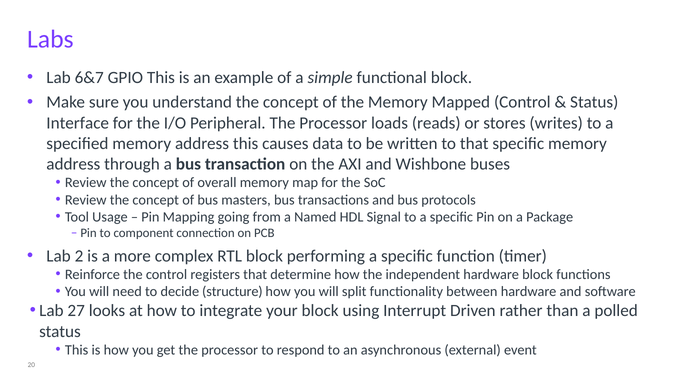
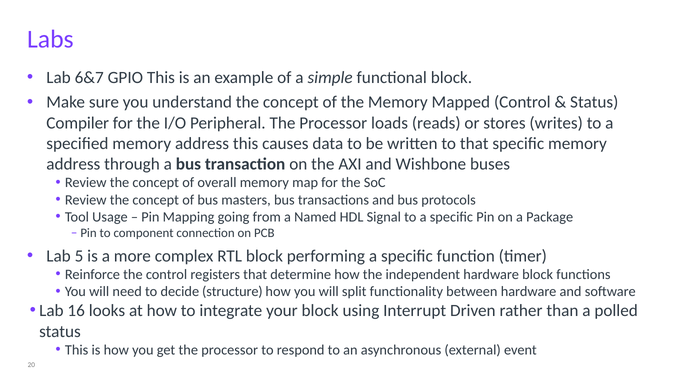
Interface: Interface -> Compiler (78, 123)
2: 2 -> 5 (79, 256)
27: 27 -> 16 (76, 311)
